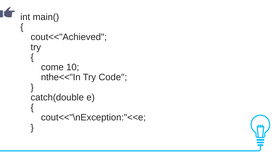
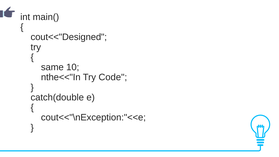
cout<<"Achieved: cout<<"Achieved -> cout<<"Designed (69, 37)
come: come -> same (52, 67)
